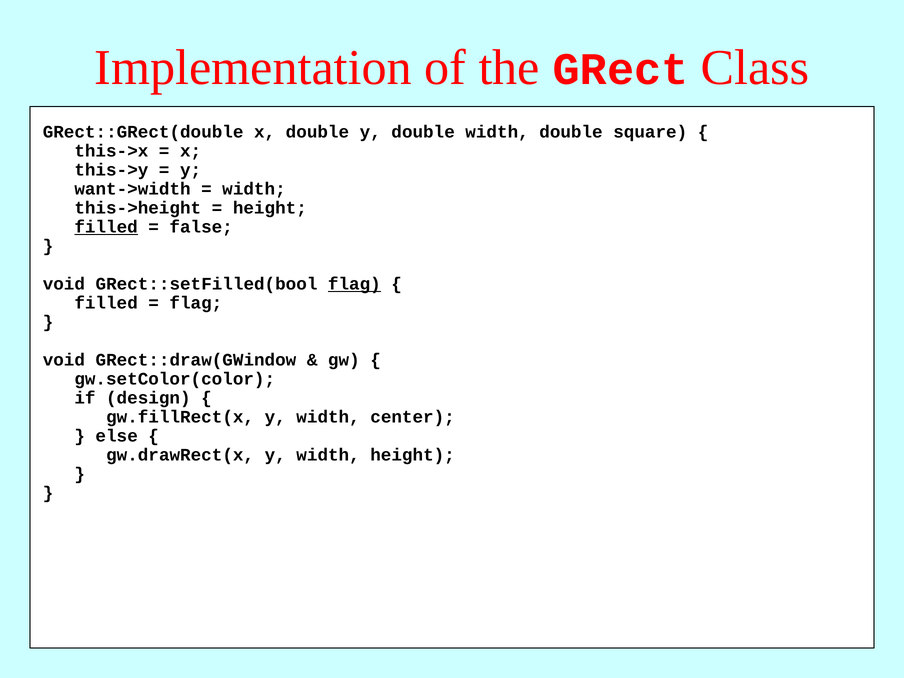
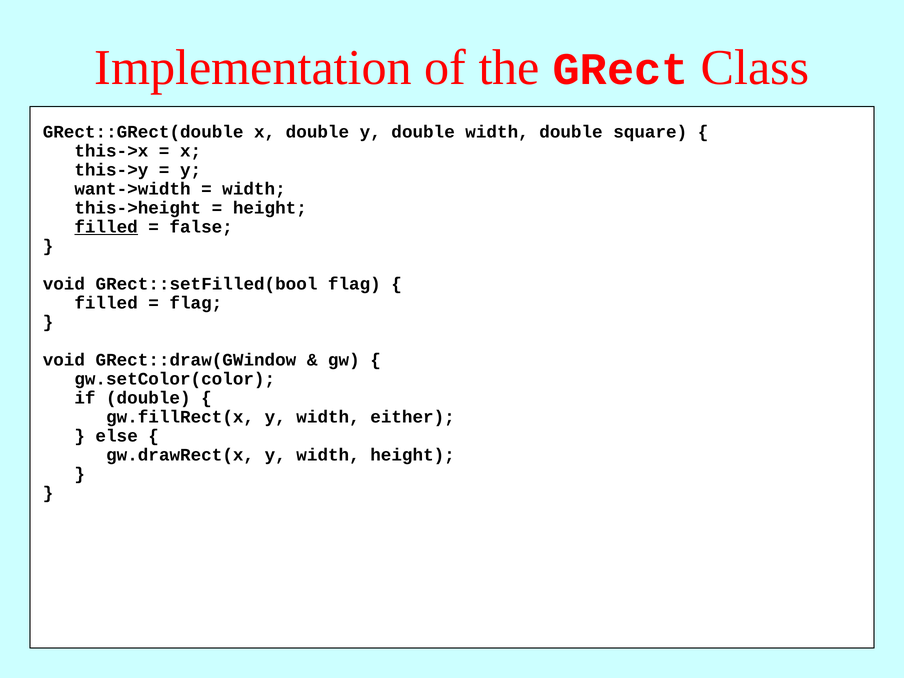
flag underline: present -> none (354, 284)
if design: design -> double (148, 398)
center: center -> either (413, 417)
